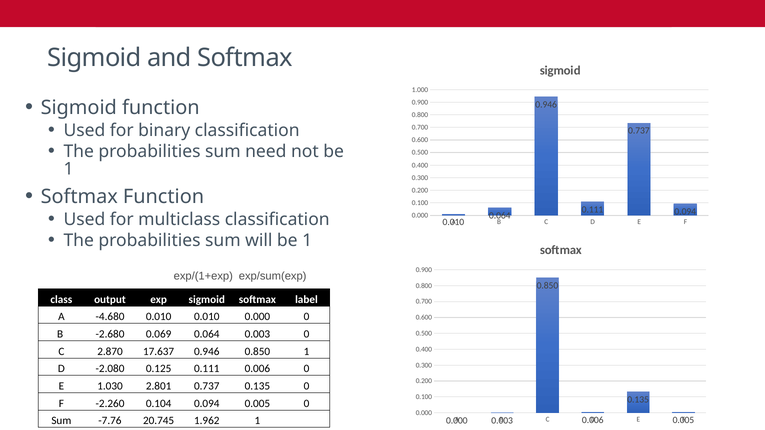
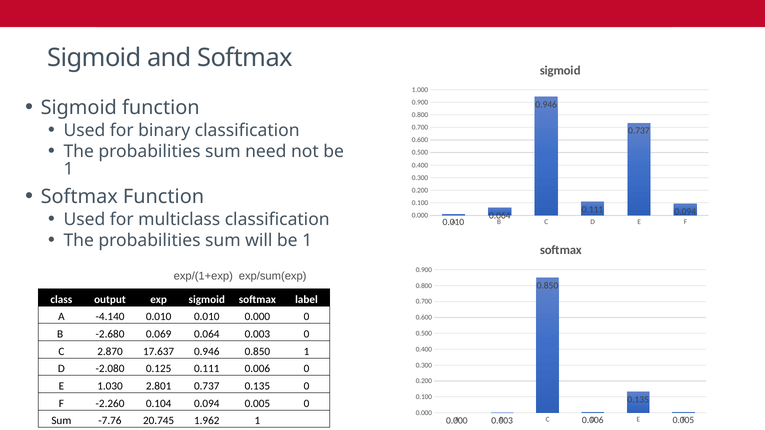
-4.680: -4.680 -> -4.140 (110, 317)
